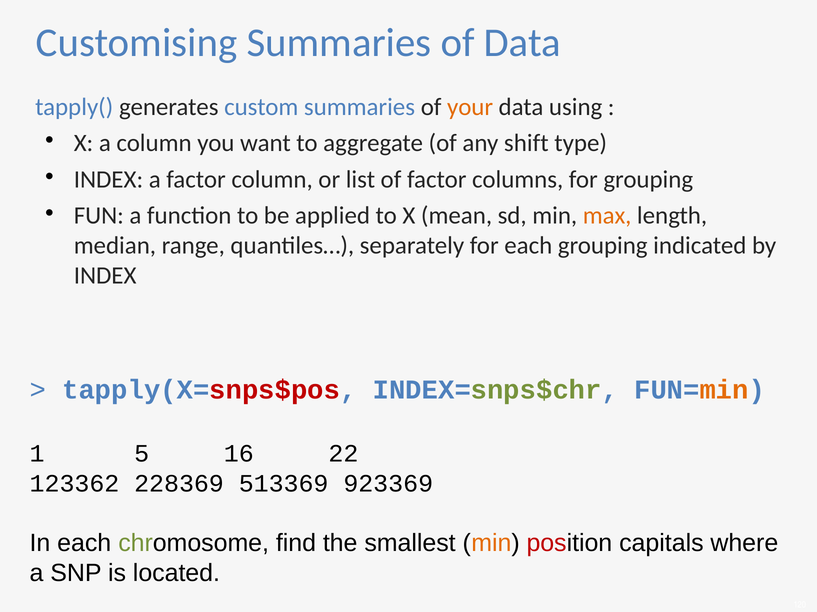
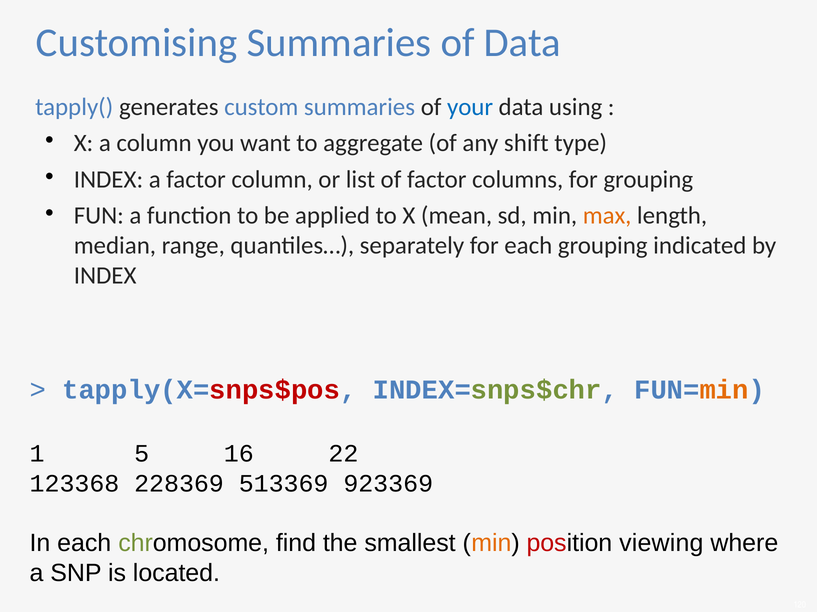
your colour: orange -> blue (470, 107)
123362: 123362 -> 123368 (74, 484)
capitals: capitals -> viewing (661, 544)
